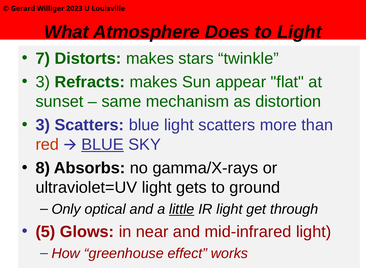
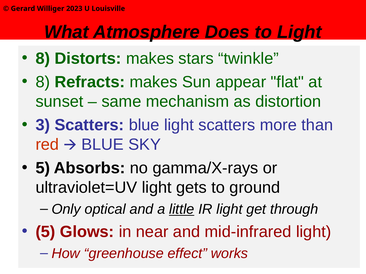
7: 7 -> 8 (43, 59)
3: 3 -> 8 (43, 82)
BLUE underline: present -> none (103, 145)
8: 8 -> 5 (43, 168)
